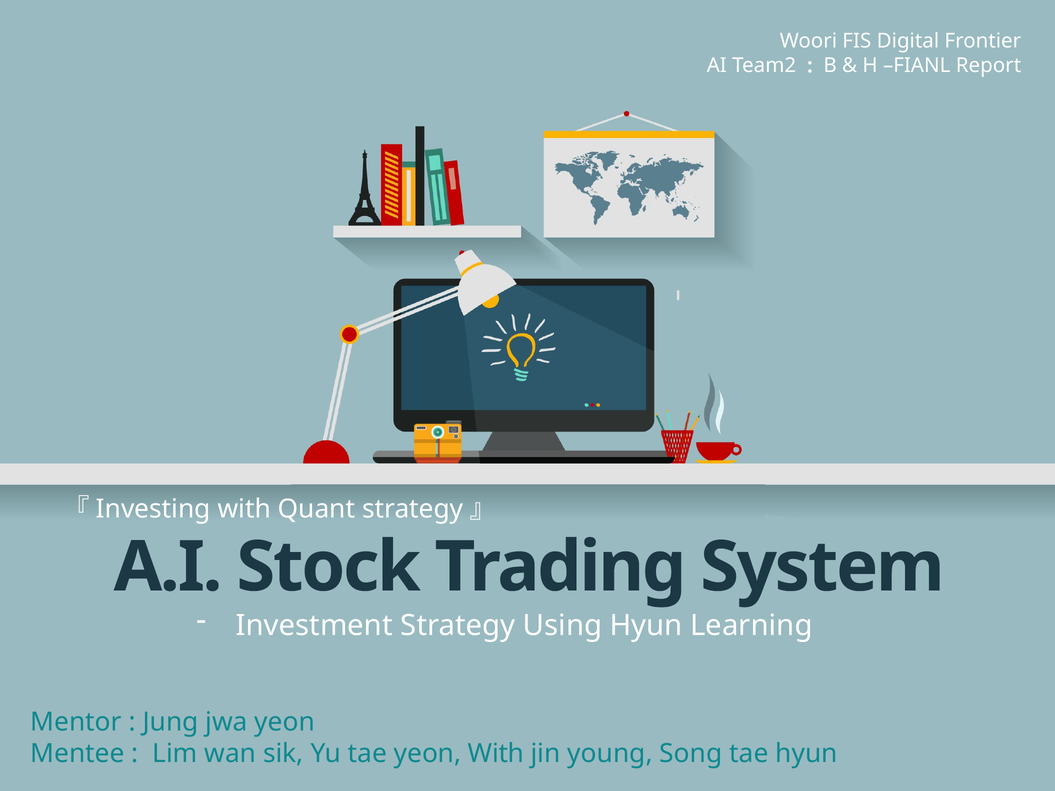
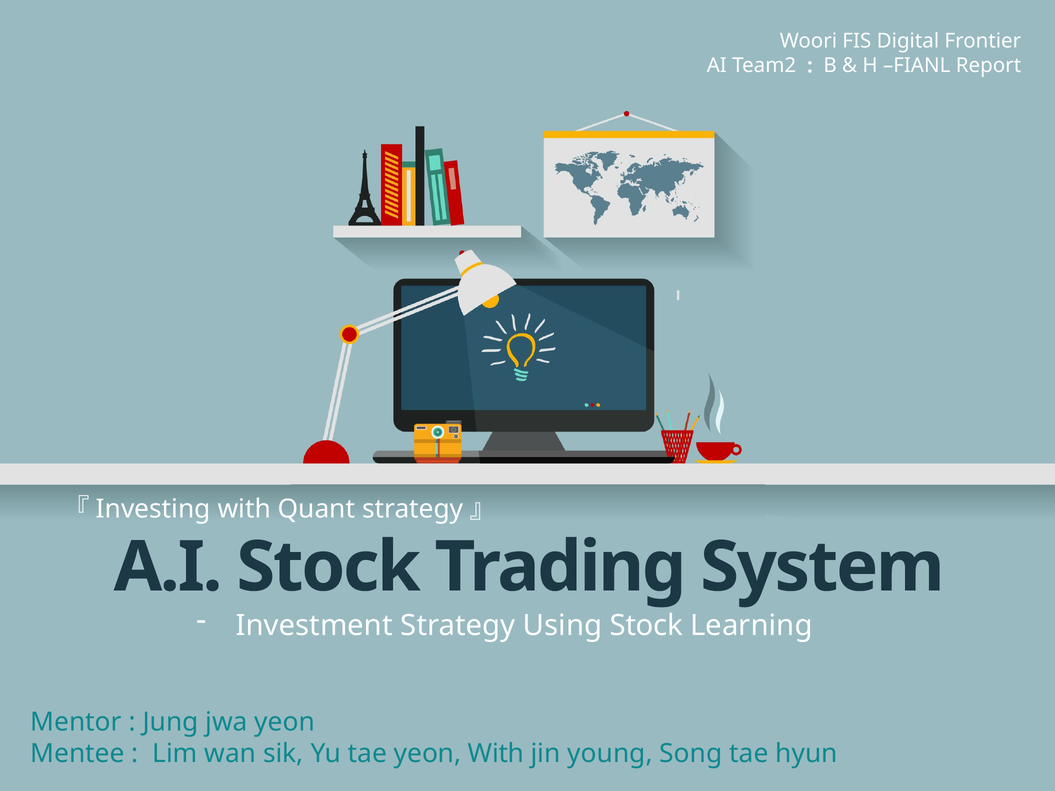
Using Hyun: Hyun -> Stock (646, 626)
